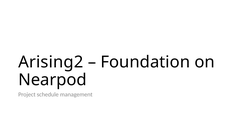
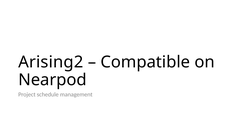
Foundation: Foundation -> Compatible (145, 62)
